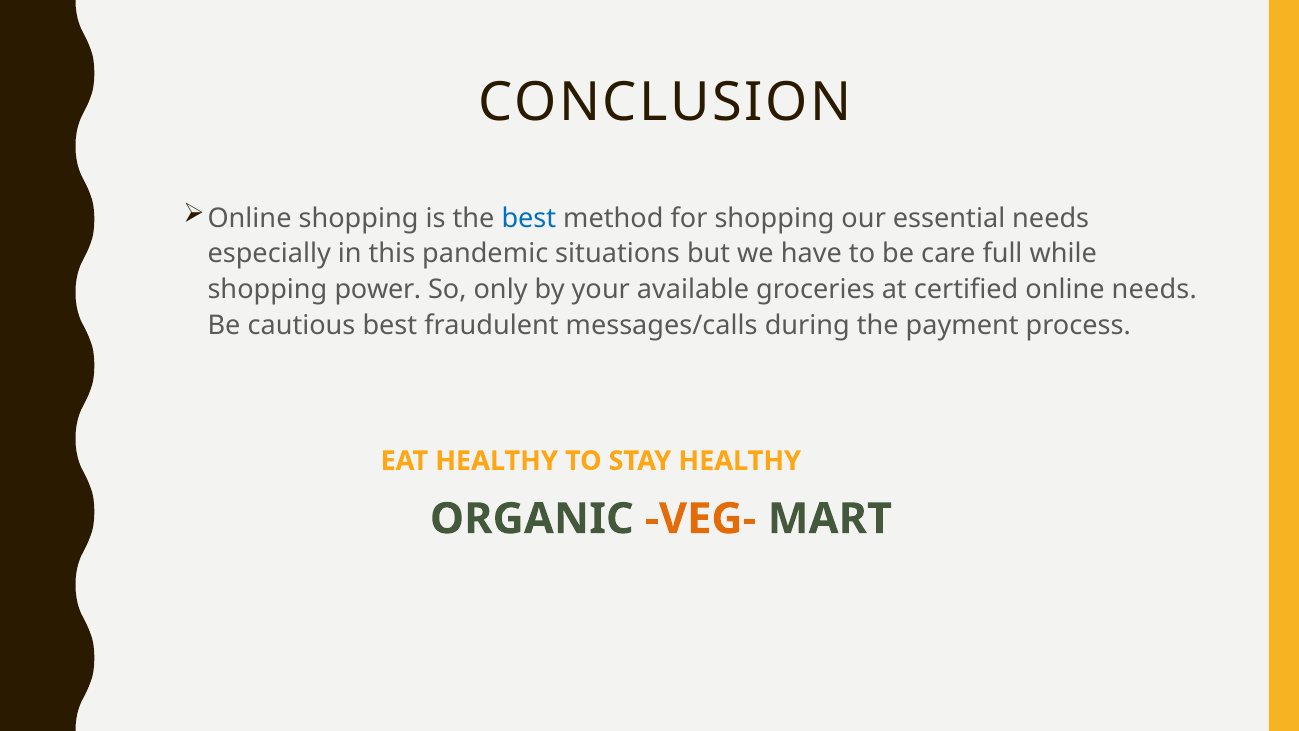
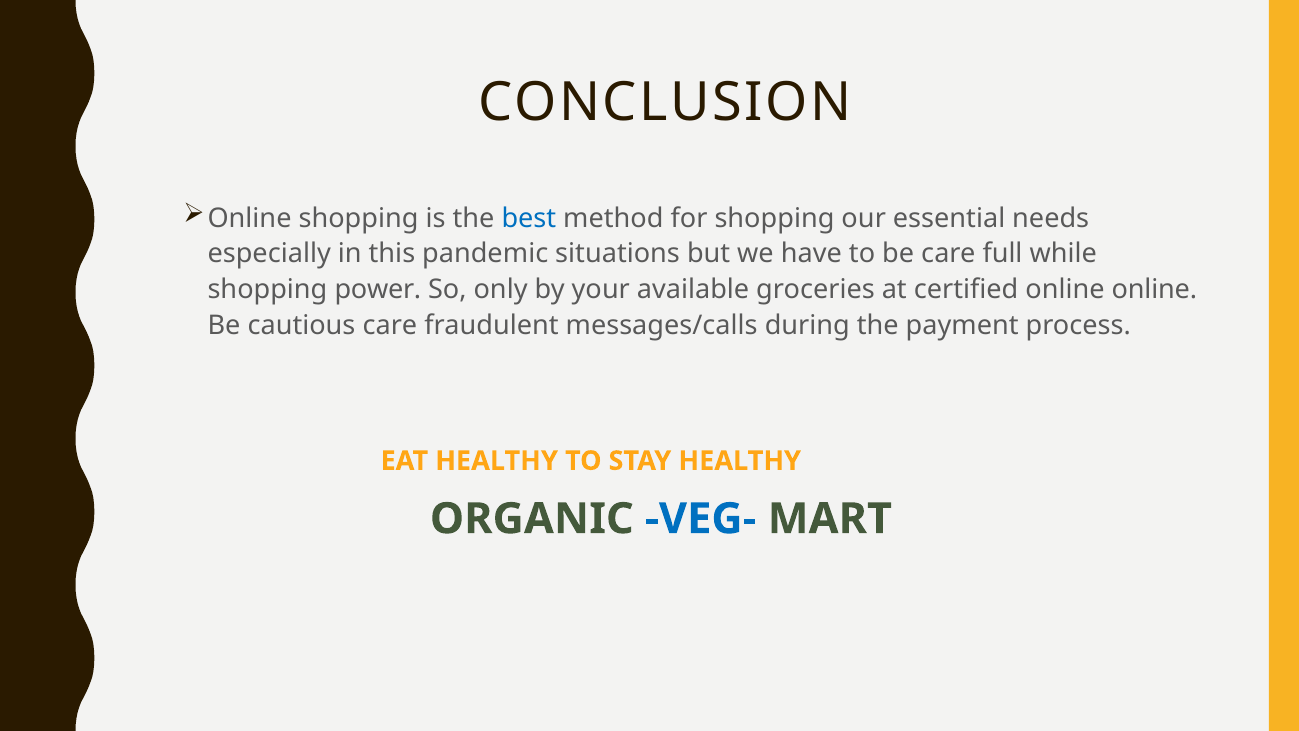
online needs: needs -> online (1154, 289)
cautious best: best -> care (390, 325)
VEG- colour: orange -> blue (701, 519)
